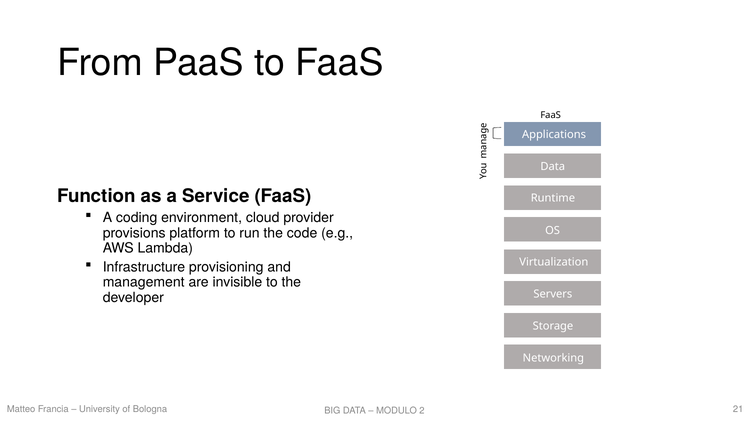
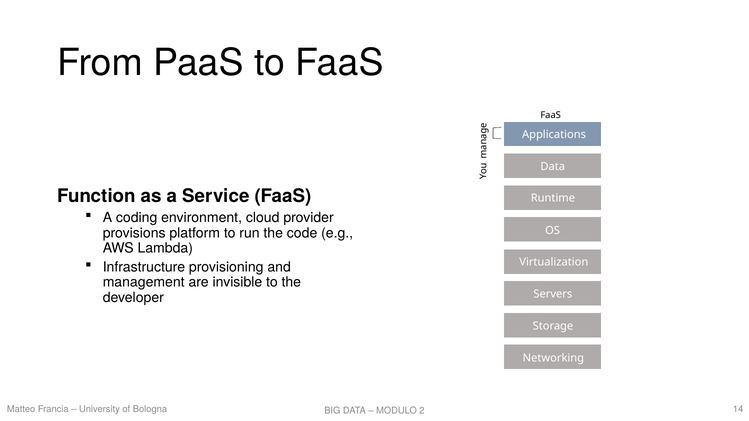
21: 21 -> 14 (738, 410)
